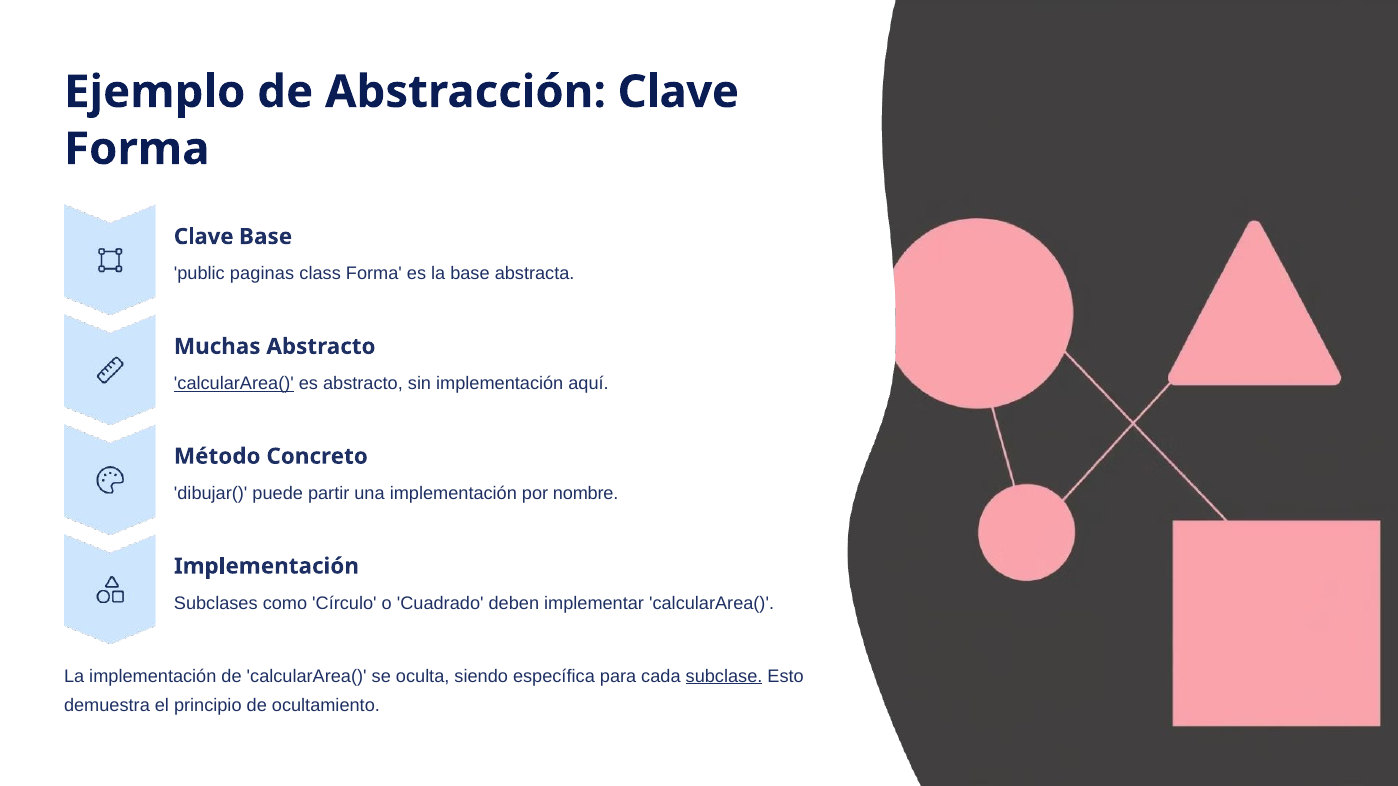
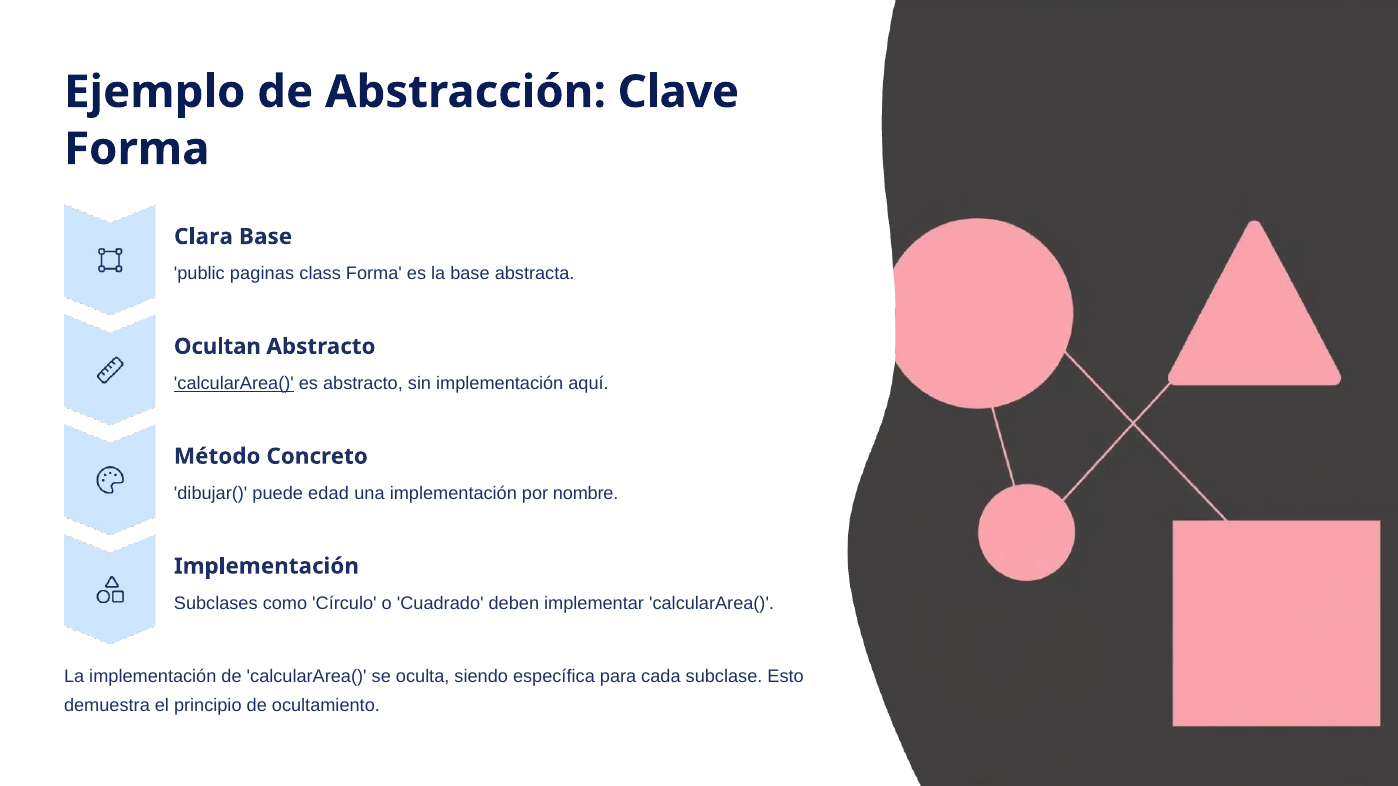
Clave: Clave -> Clara (203, 237)
Muchas: Muchas -> Ocultan (217, 347)
partir: partir -> edad (329, 494)
subclase underline: present -> none (724, 676)
